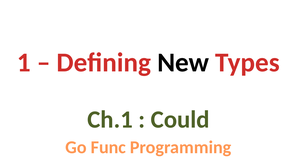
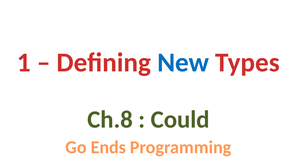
New colour: black -> blue (183, 63)
Ch.1: Ch.1 -> Ch.8 (110, 120)
Func: Func -> Ends (108, 147)
